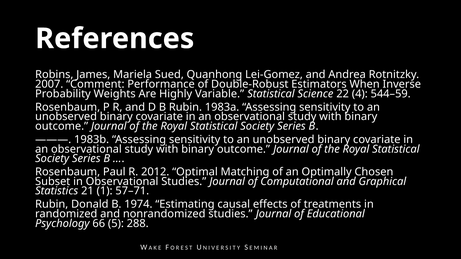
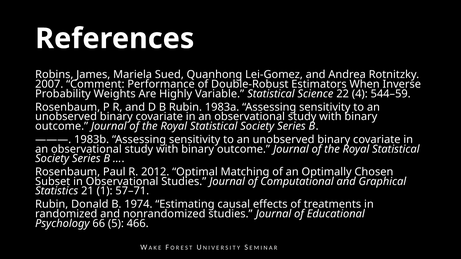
288: 288 -> 466 (138, 224)
